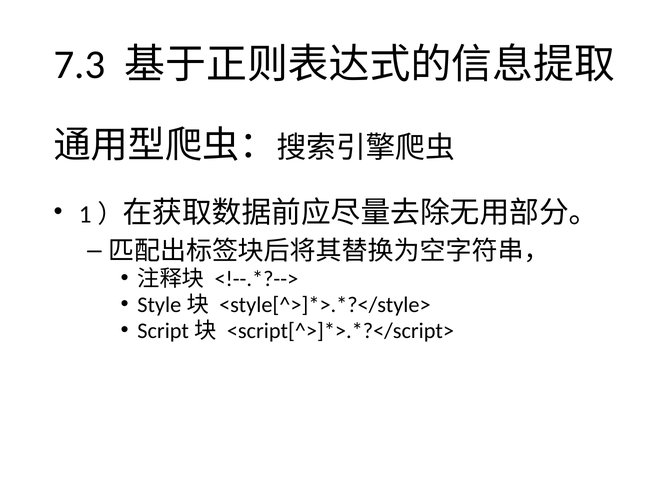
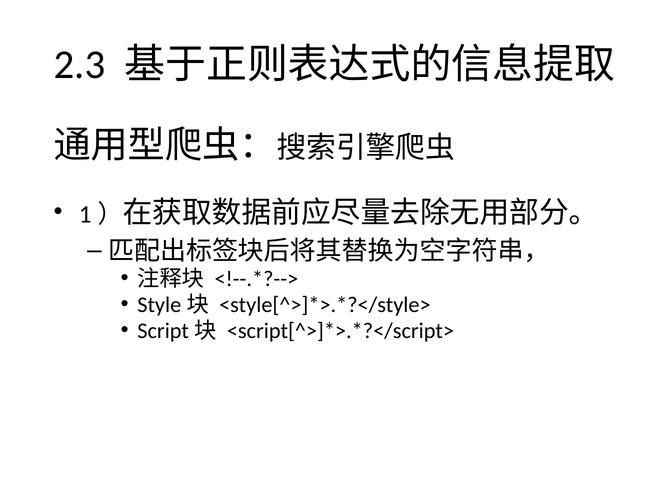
7.3: 7.3 -> 2.3 (79, 65)
